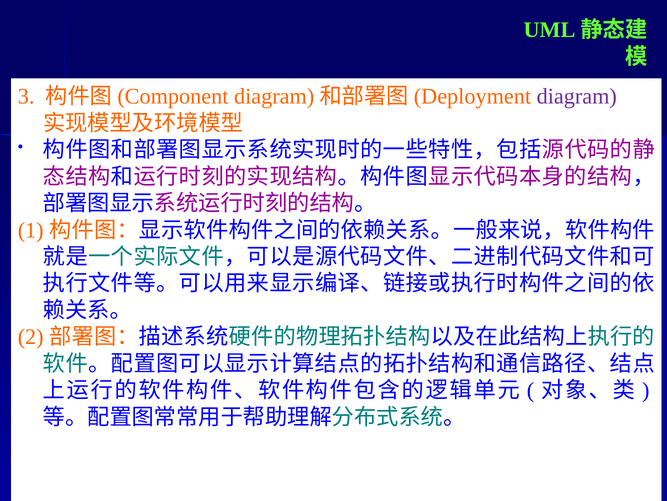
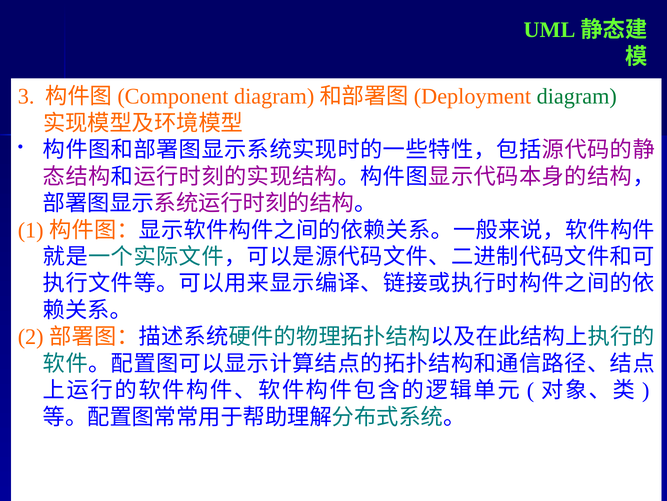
diagram colour: purple -> green (577, 96)
